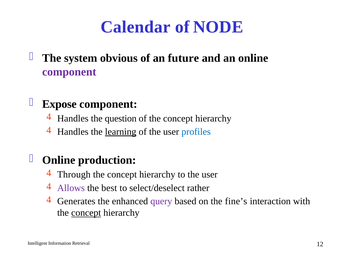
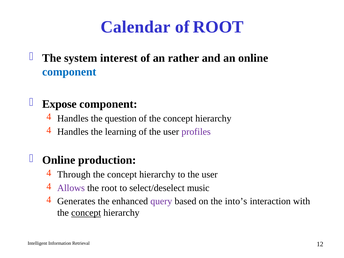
of NODE: NODE -> ROOT (218, 27)
obvious: obvious -> interest (119, 58)
future: future -> rather (183, 58)
component colour: purple -> blue (69, 72)
learning underline: present -> none (121, 132)
profiles colour: blue -> purple (196, 132)
the best: best -> root (109, 188)
rather: rather -> music (198, 188)
fine’s: fine’s -> into’s (236, 201)
